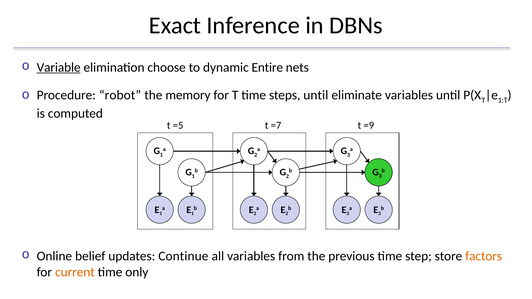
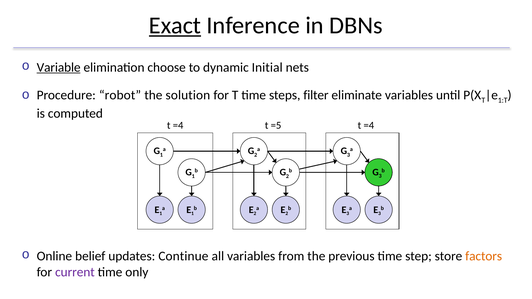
Exact underline: none -> present (175, 26)
Entire: Entire -> Initial (267, 67)
memory: memory -> solution (188, 95)
steps until: until -> filter (316, 95)
=5: =5 -> =4 (178, 125)
=7: =7 -> =5 (276, 125)
=9: =9 -> =4 (369, 125)
current colour: orange -> purple (75, 272)
